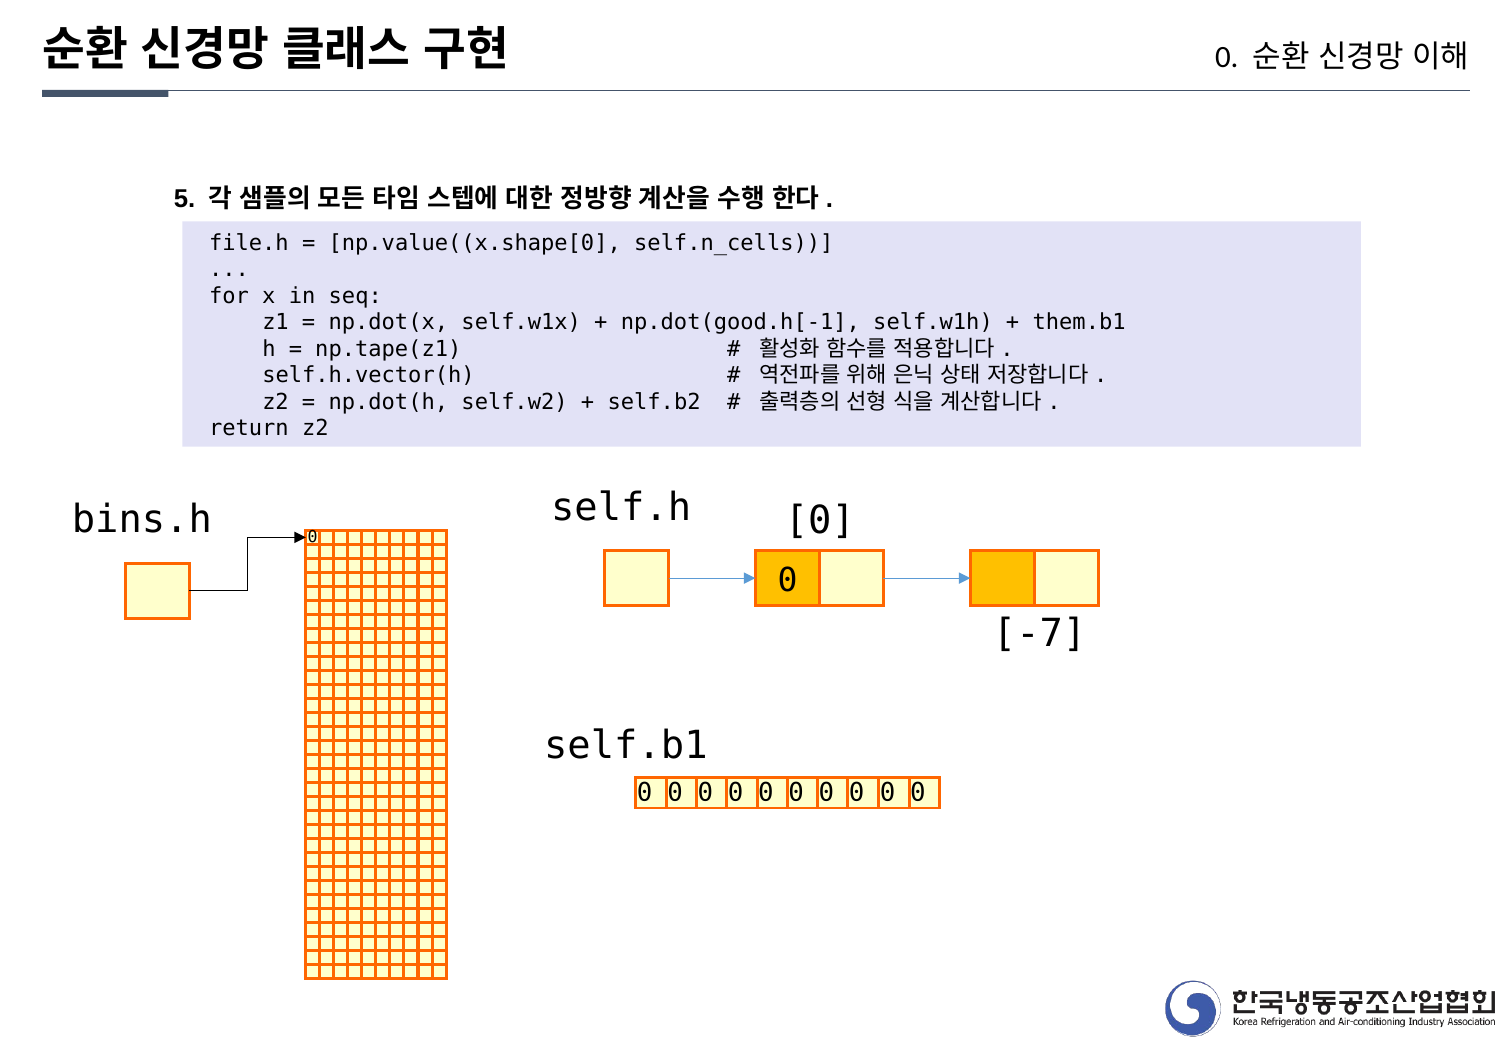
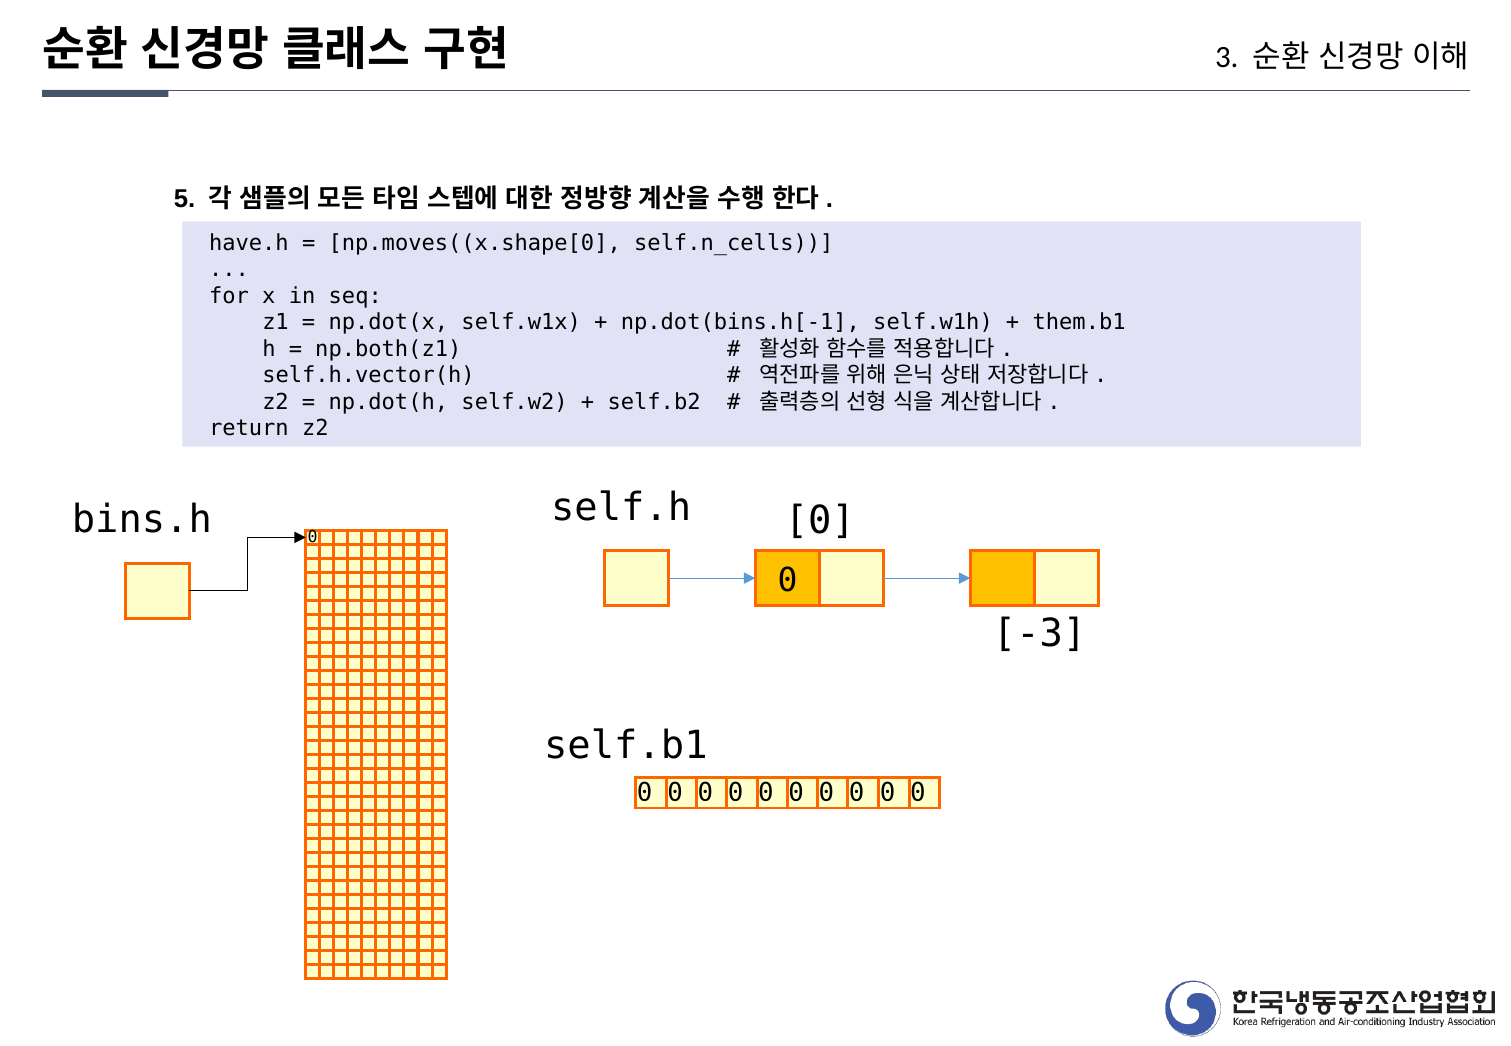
0: 0 -> 3 (1227, 57)
file.h: file.h -> have.h (249, 243)
np.value((x.shape[0: np.value((x.shape[0 -> np.moves((x.shape[0 (475, 243)
np.dot(good.h[-1: np.dot(good.h[-1 -> np.dot(bins.h[-1 (740, 322)
np.tape(z1: np.tape(z1 -> np.both(z1 (388, 349)
-7: -7 -> -3 (1040, 633)
